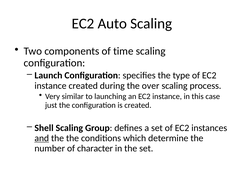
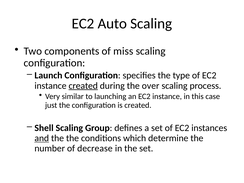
time: time -> miss (123, 51)
created underline: none -> present (83, 86)
character: character -> decrease (95, 148)
